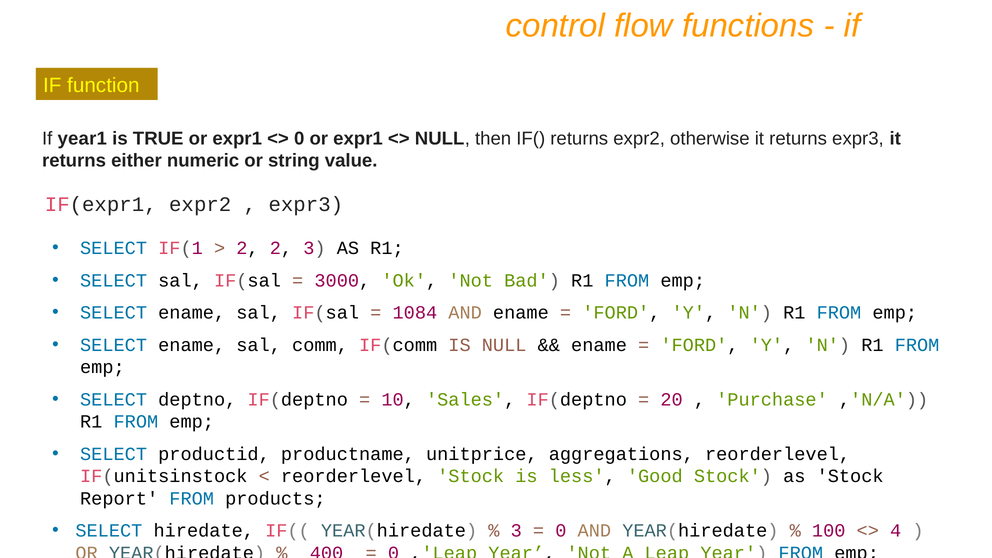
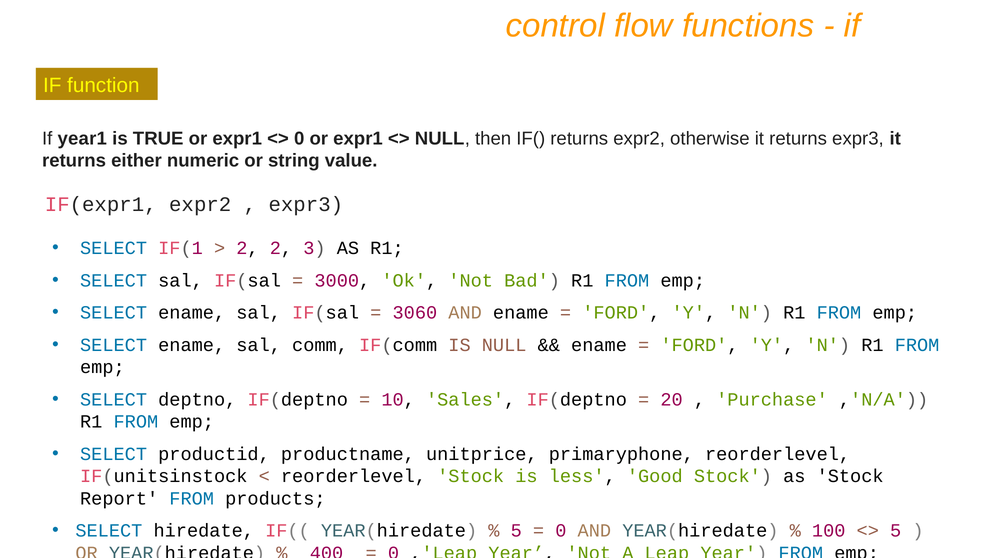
1084: 1084 -> 3060 (415, 313)
aggregations: aggregations -> primaryphone (621, 454)
3: 3 -> 5 (516, 531)
4: 4 -> 5 (896, 531)
